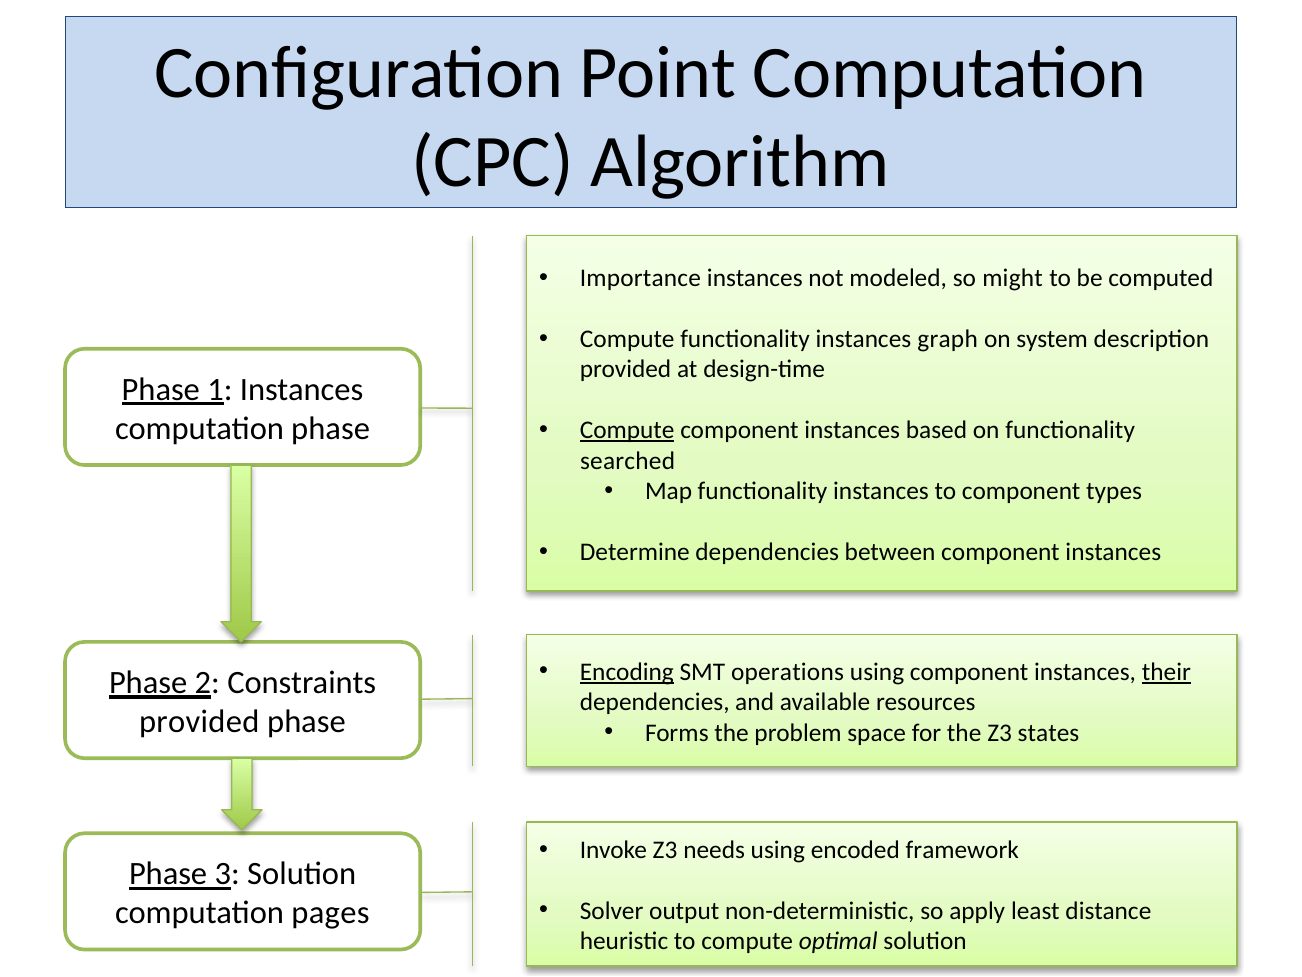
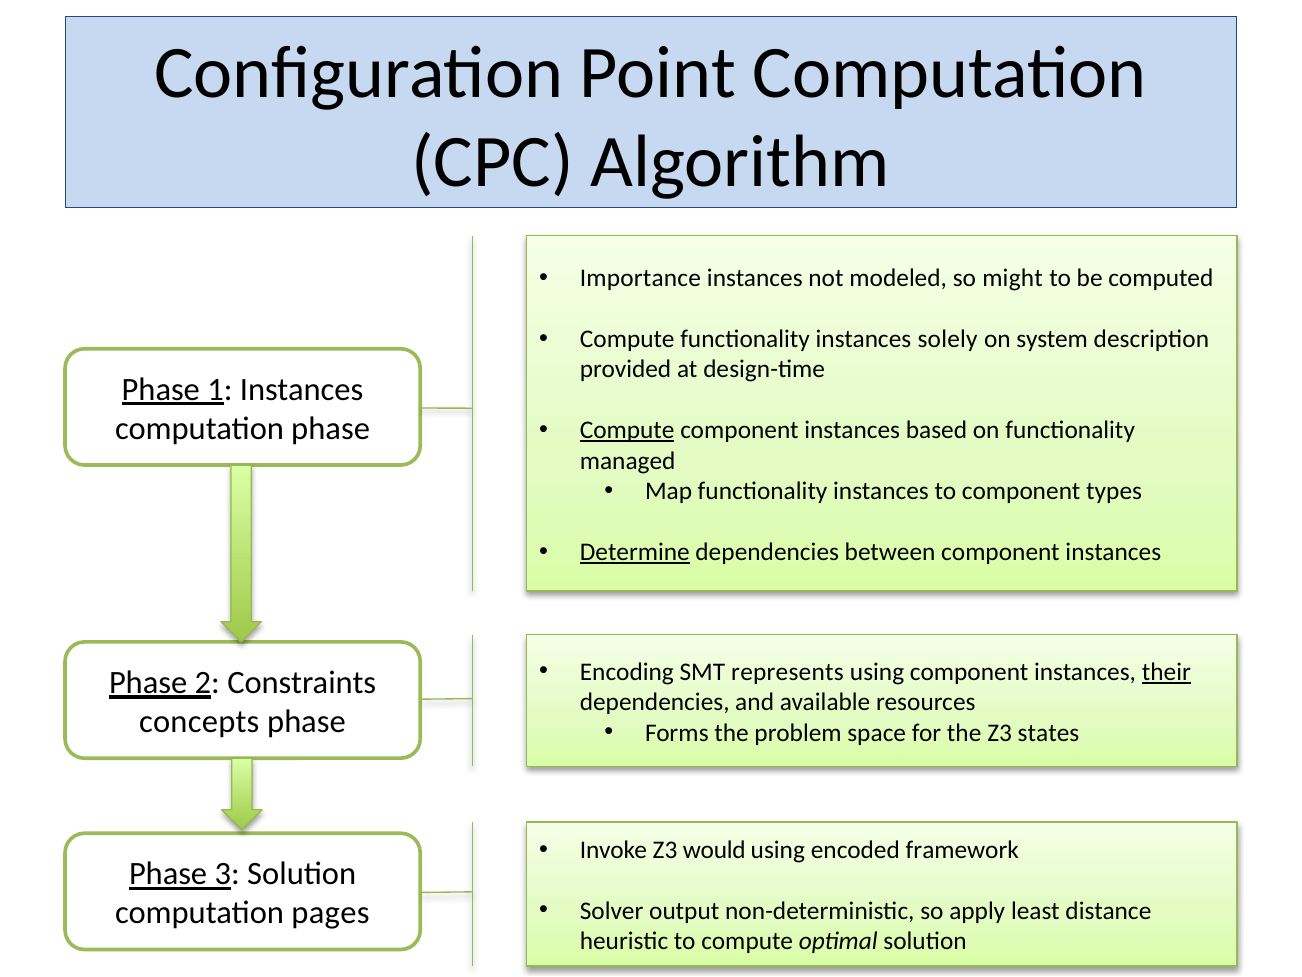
graph: graph -> solely (948, 339)
searched: searched -> managed (628, 461)
Determine underline: none -> present (635, 552)
Encoding underline: present -> none (627, 672)
operations: operations -> represents (787, 672)
provided: provided -> concepts (199, 721)
needs: needs -> would (714, 850)
